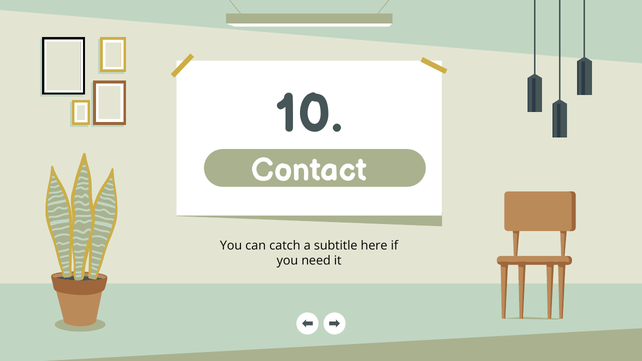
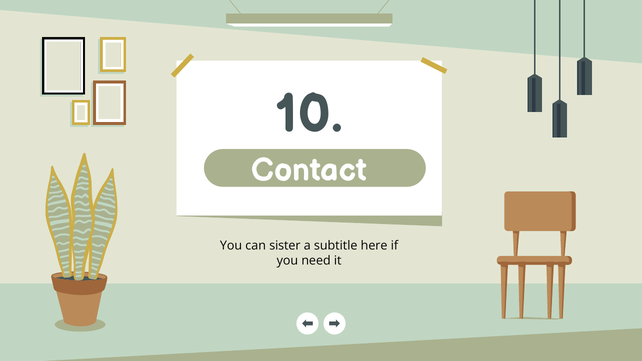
catch: catch -> sister (285, 246)
